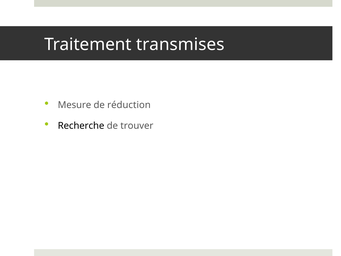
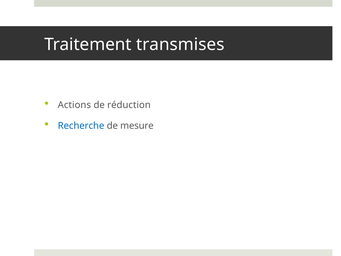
Mesure: Mesure -> Actions (74, 105)
Recherche colour: black -> blue (81, 126)
trouver: trouver -> mesure (137, 126)
